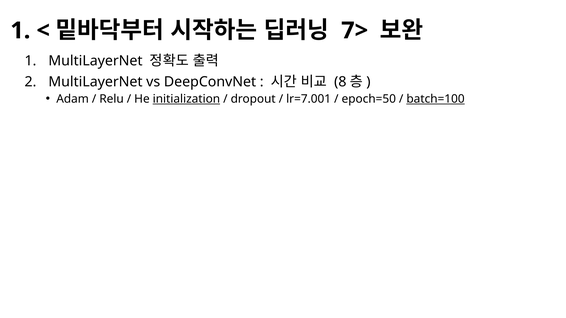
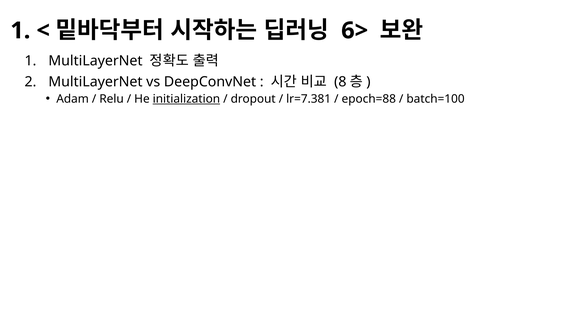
7>: 7> -> 6> (355, 31)
lr=7.001: lr=7.001 -> lr=7.381 (309, 99)
epoch=50: epoch=50 -> epoch=88 (369, 99)
batch=100 underline: present -> none (436, 99)
